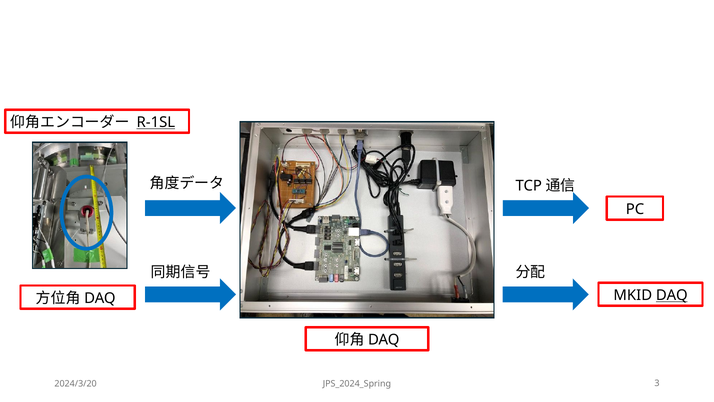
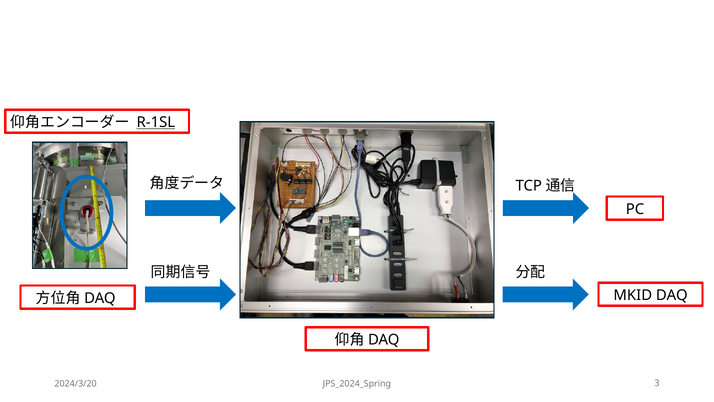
DAQ underline: present -> none (672, 295)
